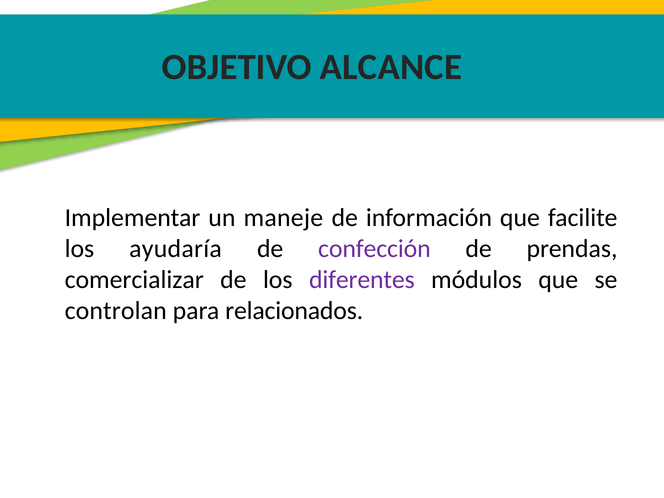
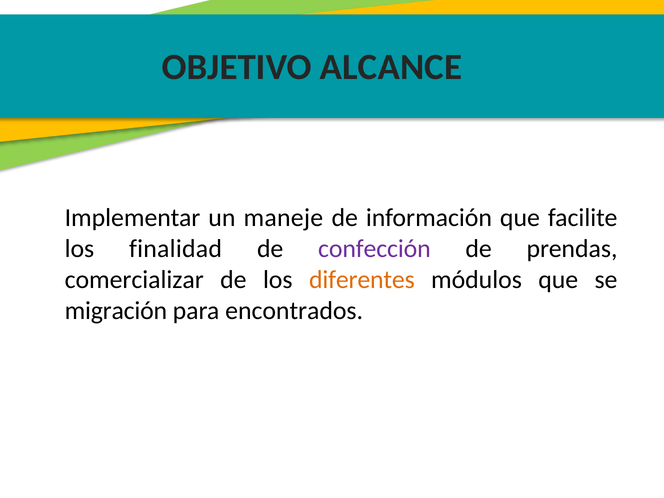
ayudaría: ayudaría -> finalidad (176, 249)
diferentes colour: purple -> orange (362, 280)
controlan: controlan -> migración (116, 310)
relacionados: relacionados -> encontrados (294, 310)
